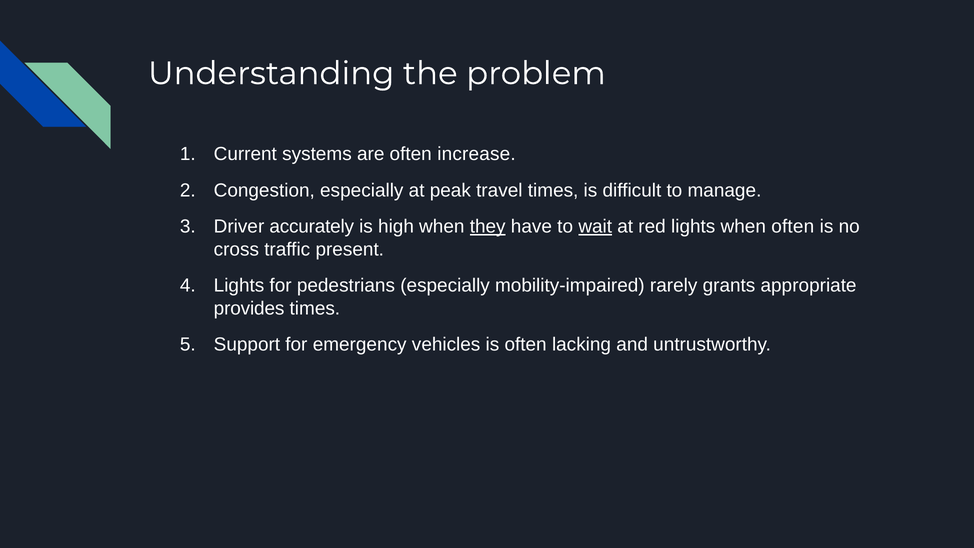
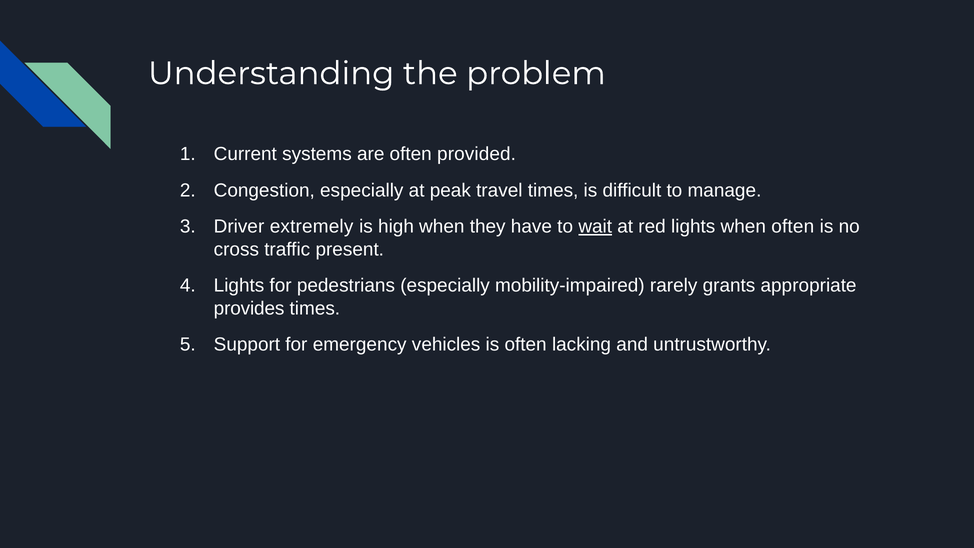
increase: increase -> provided (477, 154)
accurately: accurately -> extremely (312, 227)
they underline: present -> none (488, 227)
